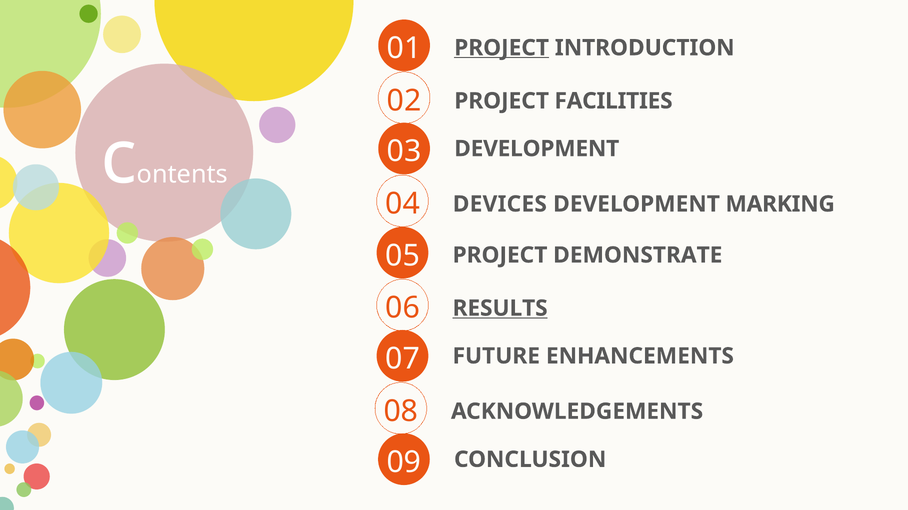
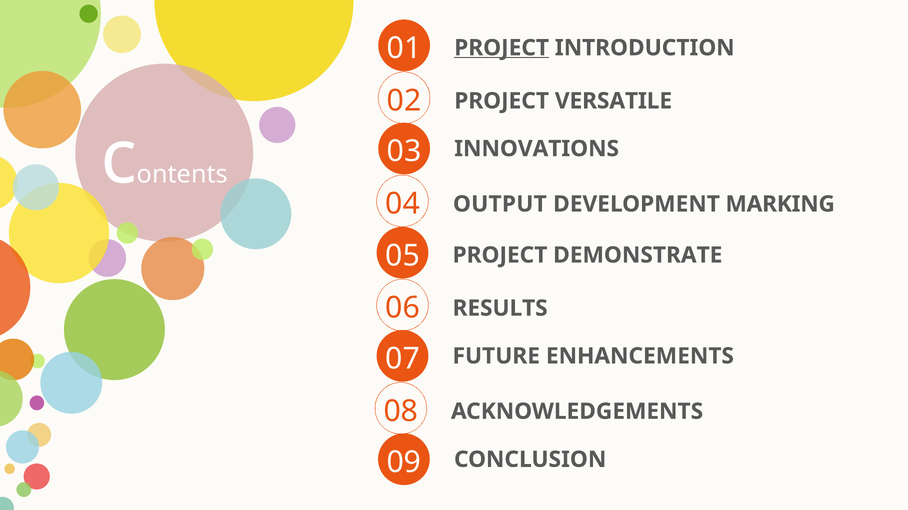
FACILITIES: FACILITIES -> VERSATILE (613, 101)
03 DEVELOPMENT: DEVELOPMENT -> INNOVATIONS (537, 149)
DEVICES: DEVICES -> OUTPUT (500, 204)
RESULTS underline: present -> none (500, 309)
